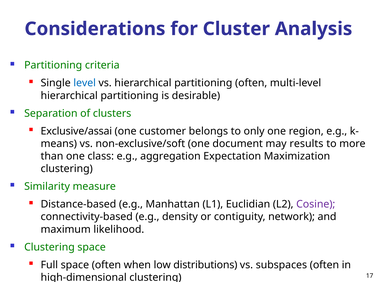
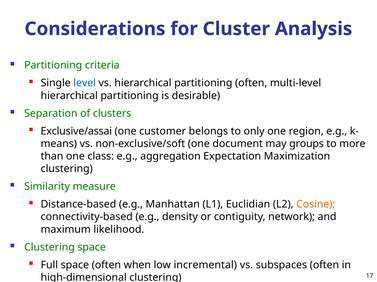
results: results -> groups (307, 144)
Cosine colour: purple -> orange (316, 205)
distributions: distributions -> incremental (205, 266)
